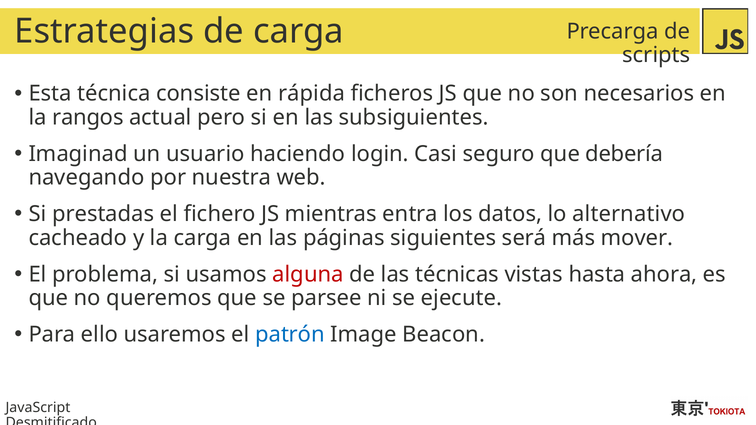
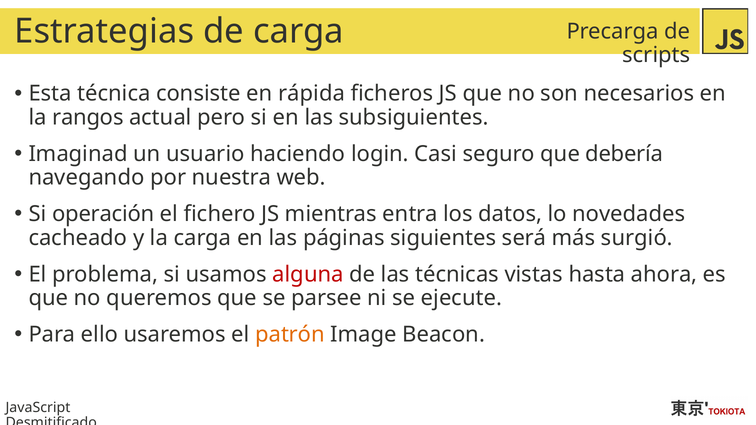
prestadas: prestadas -> operación (103, 214)
alternativo: alternativo -> novedades (629, 214)
mover: mover -> surgió (637, 238)
patrón colour: blue -> orange (290, 335)
